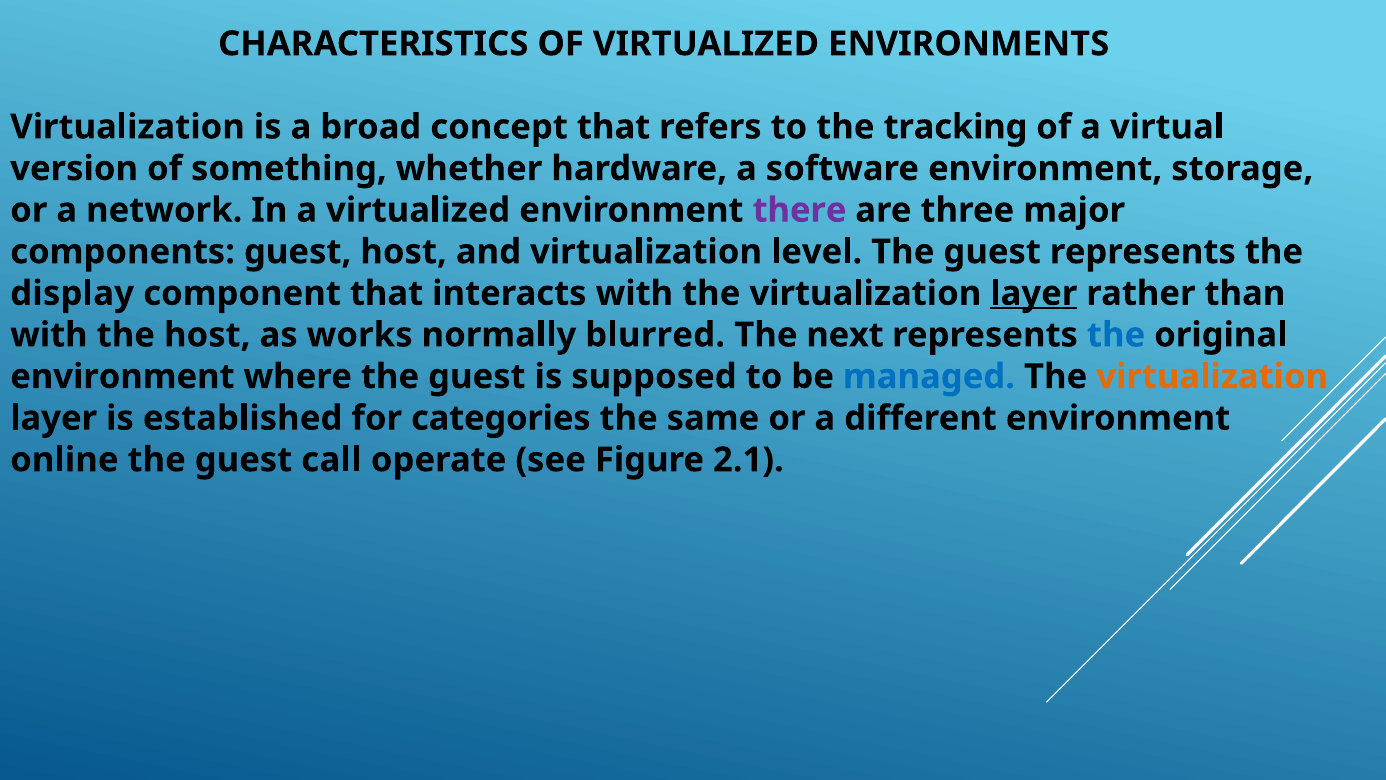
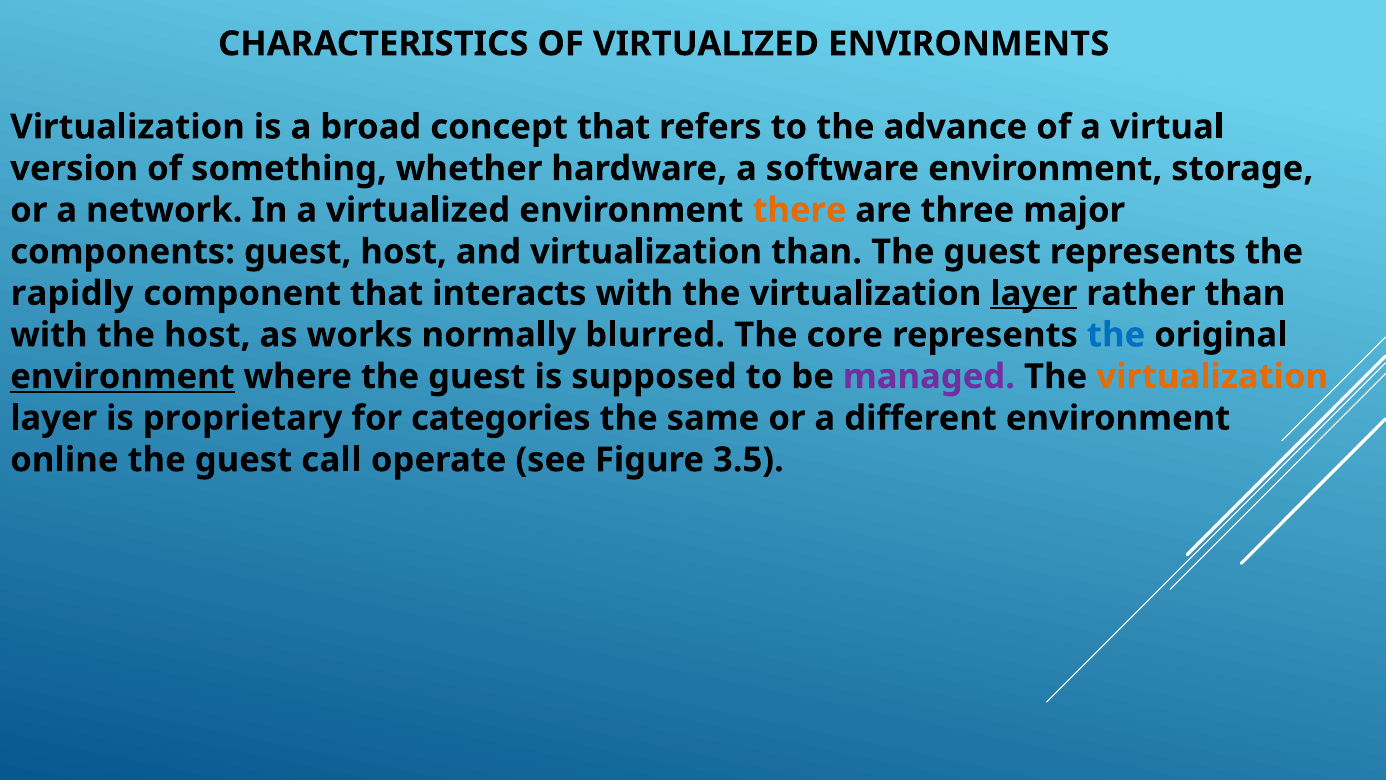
tracking: tracking -> advance (955, 127)
there colour: purple -> orange (799, 210)
virtualization level: level -> than (816, 252)
display: display -> rapidly (72, 293)
next: next -> core (845, 335)
environment underline: none -> present (122, 376)
managed colour: blue -> purple (929, 376)
established: established -> proprietary (243, 418)
2.1: 2.1 -> 3.5 (748, 460)
